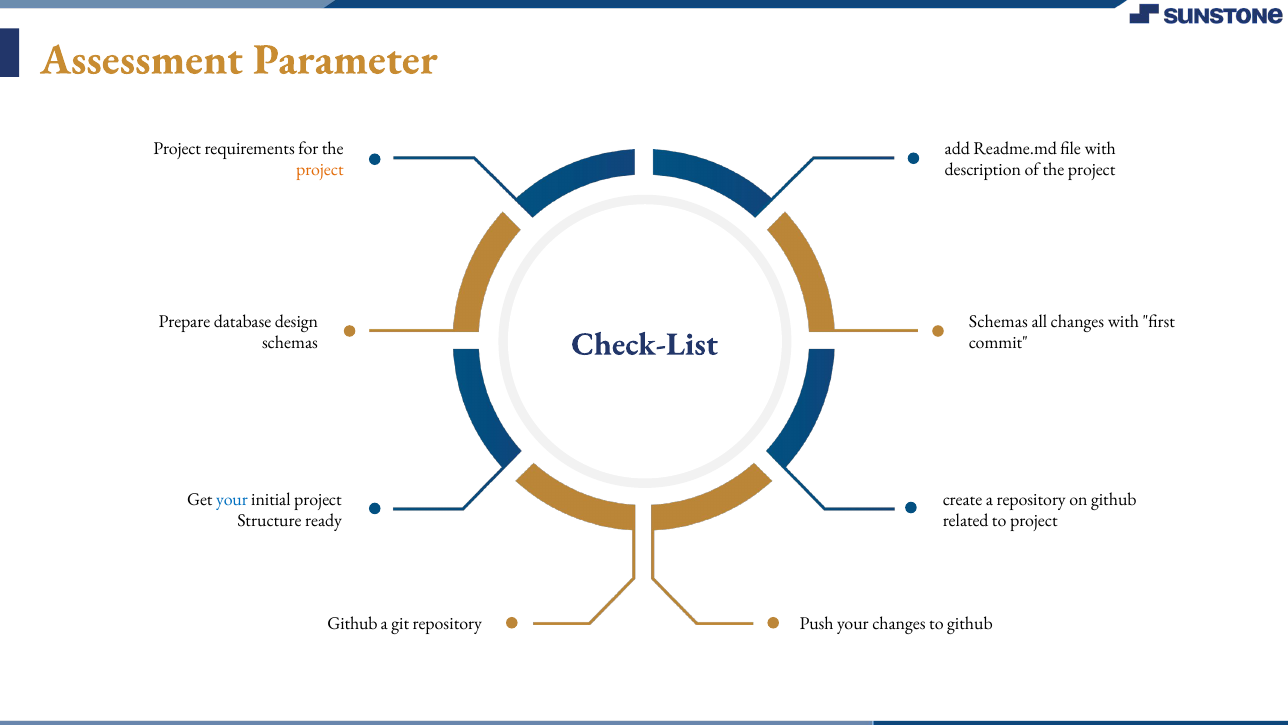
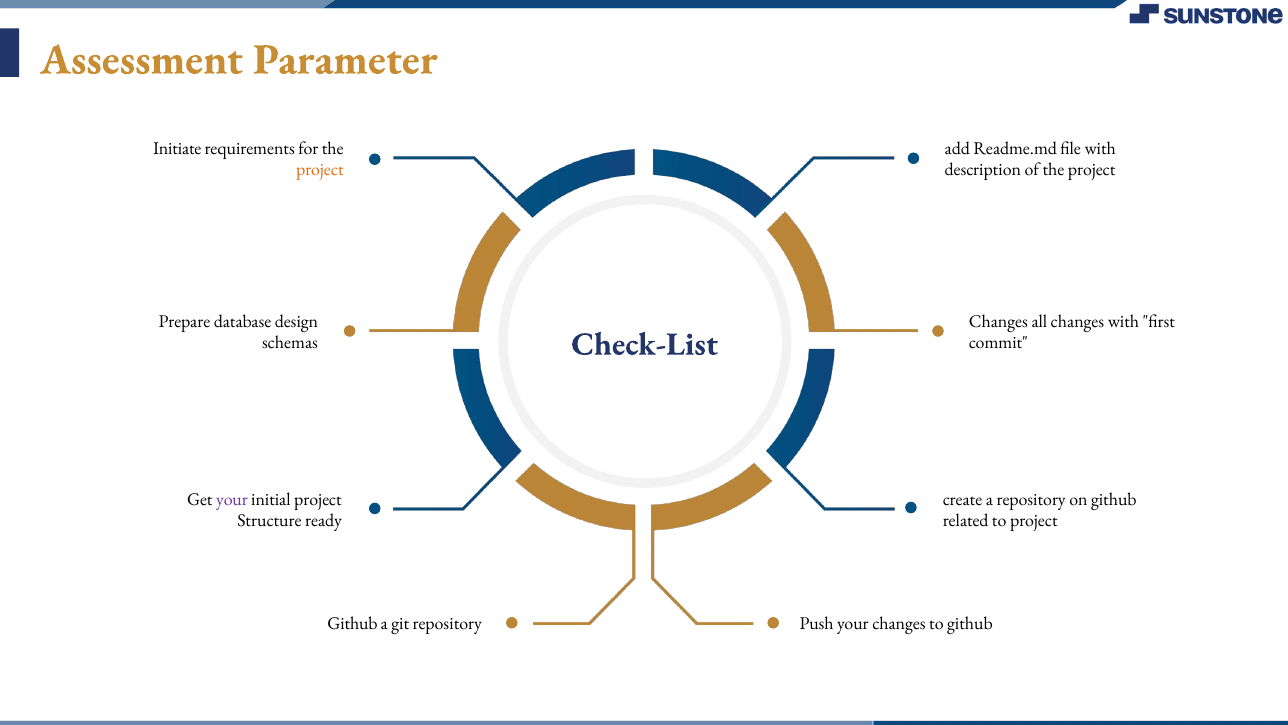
Project: Project -> Initiate (177, 148)
Schemas: Schemas -> Changes (998, 321)
your colour: blue -> purple (232, 499)
